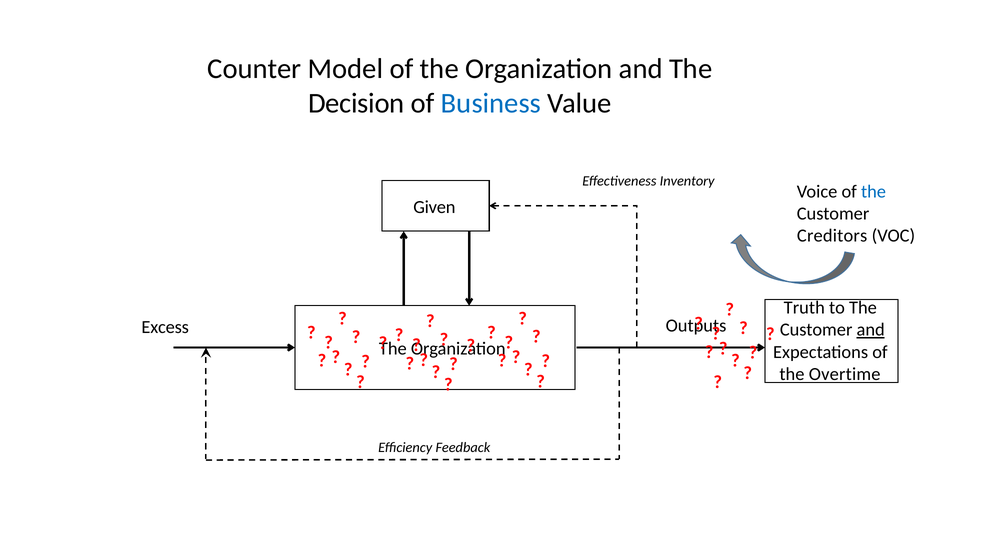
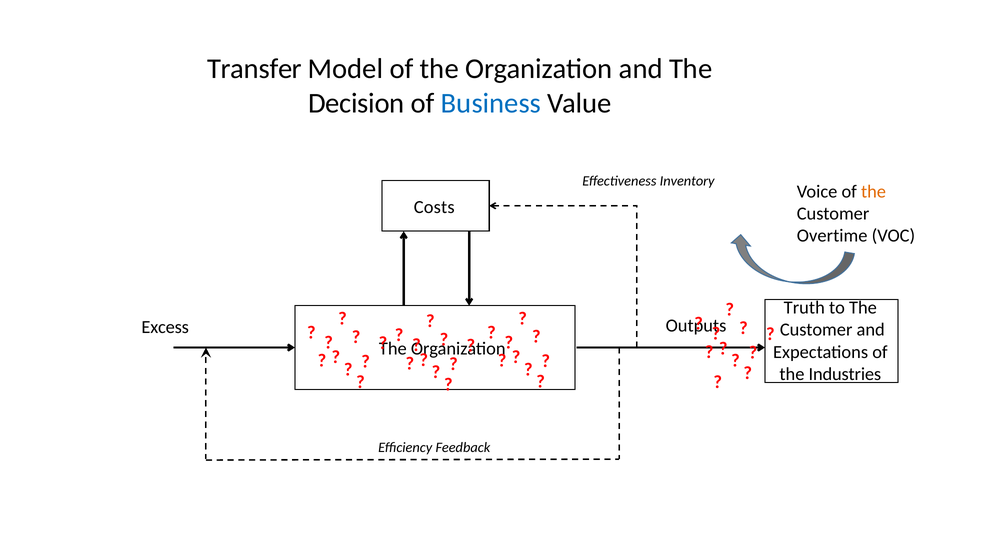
Counter: Counter -> Transfer (254, 69)
the colour: blue -> orange (874, 192)
Given: Given -> Costs (434, 207)
Creditors: Creditors -> Overtime (832, 236)
and underline: present -> none (871, 330)
Overtime: Overtime -> Industries (845, 374)
